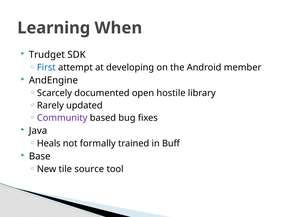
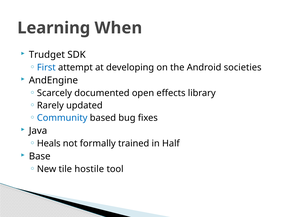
member: member -> societies (243, 67)
hostile: hostile -> effects (171, 93)
Community colour: purple -> blue (62, 118)
Buff: Buff -> Half (171, 143)
source: source -> hostile (89, 169)
